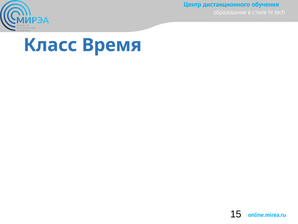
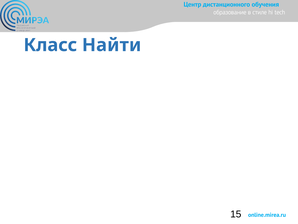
Время: Время -> Найти (112, 45)
